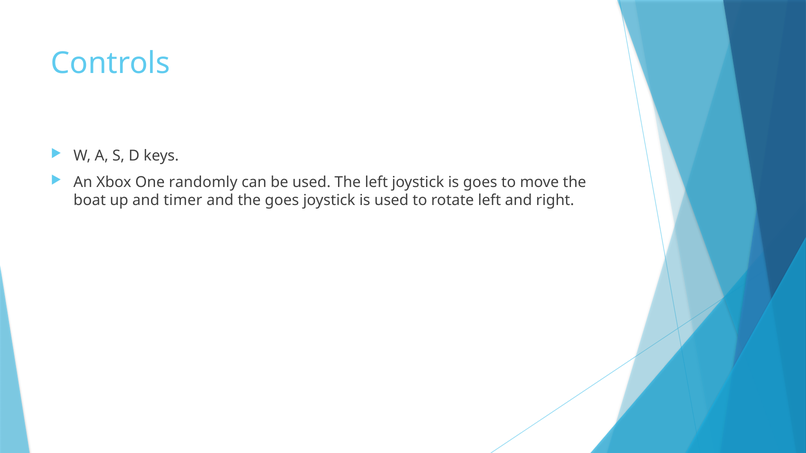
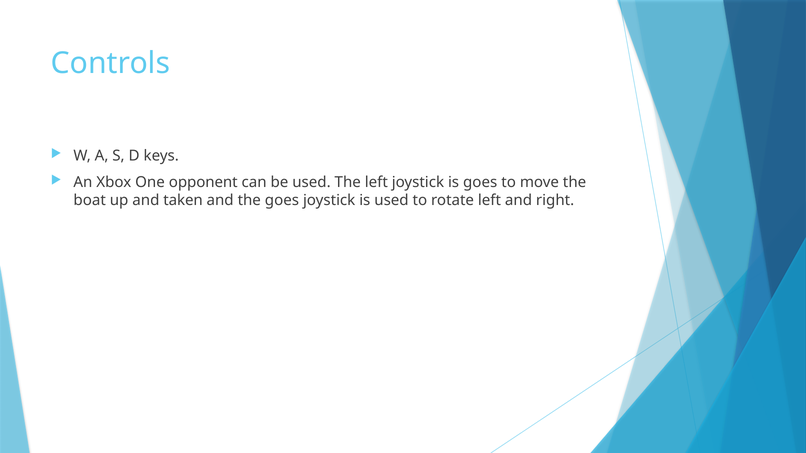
randomly: randomly -> opponent (203, 183)
timer: timer -> taken (183, 201)
